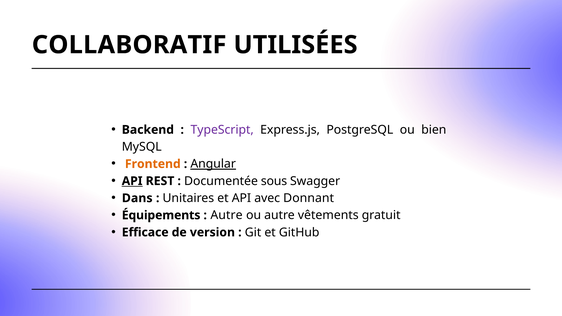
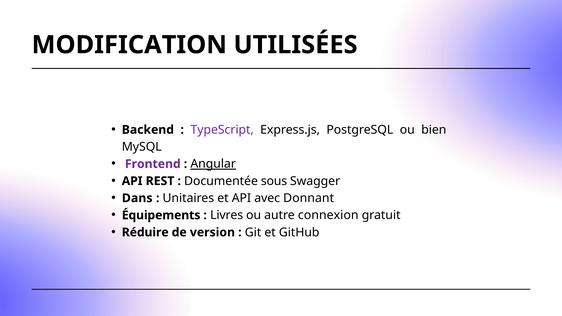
COLLABORATIF: COLLABORATIF -> MODIFICATION (129, 45)
Frontend colour: orange -> purple (153, 164)
API underline: present -> none (132, 181)
Autre: Autre -> Livres (227, 215)
vêtements: vêtements -> connexion (328, 215)
Efficace: Efficace -> Réduire (145, 232)
